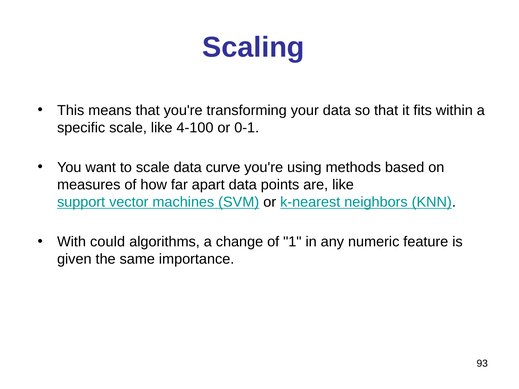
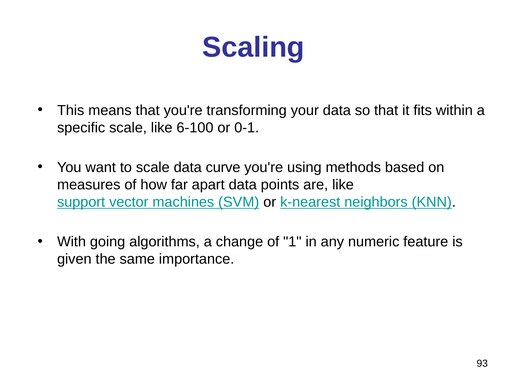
4-100: 4-100 -> 6-100 (195, 128)
could: could -> going (108, 242)
